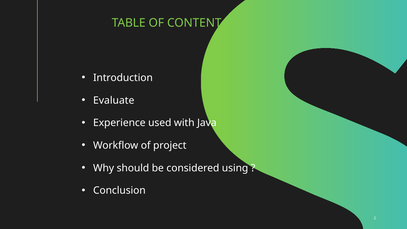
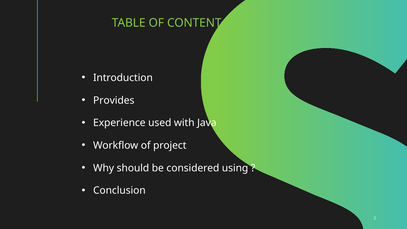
Evaluate: Evaluate -> Provides (114, 100)
